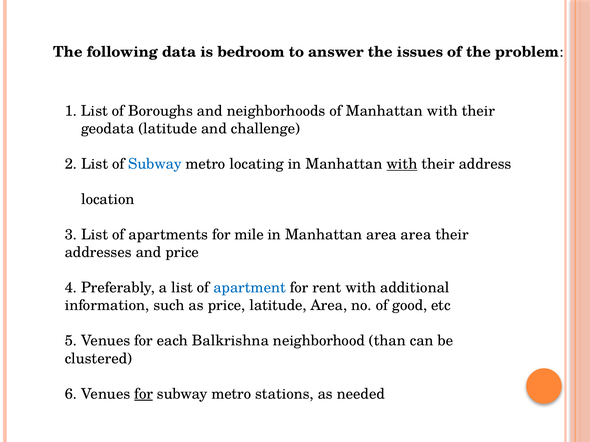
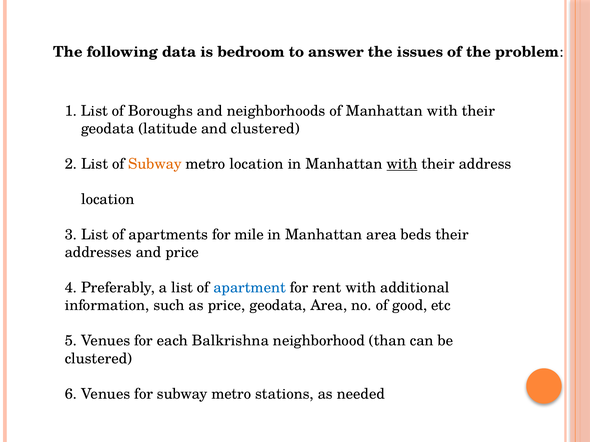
and challenge: challenge -> clustered (265, 129)
Subway colour: blue -> orange (155, 164)
metro locating: locating -> location (256, 164)
area area: area -> beds (416, 235)
price latitude: latitude -> geodata (278, 306)
for underline: present -> none (144, 394)
